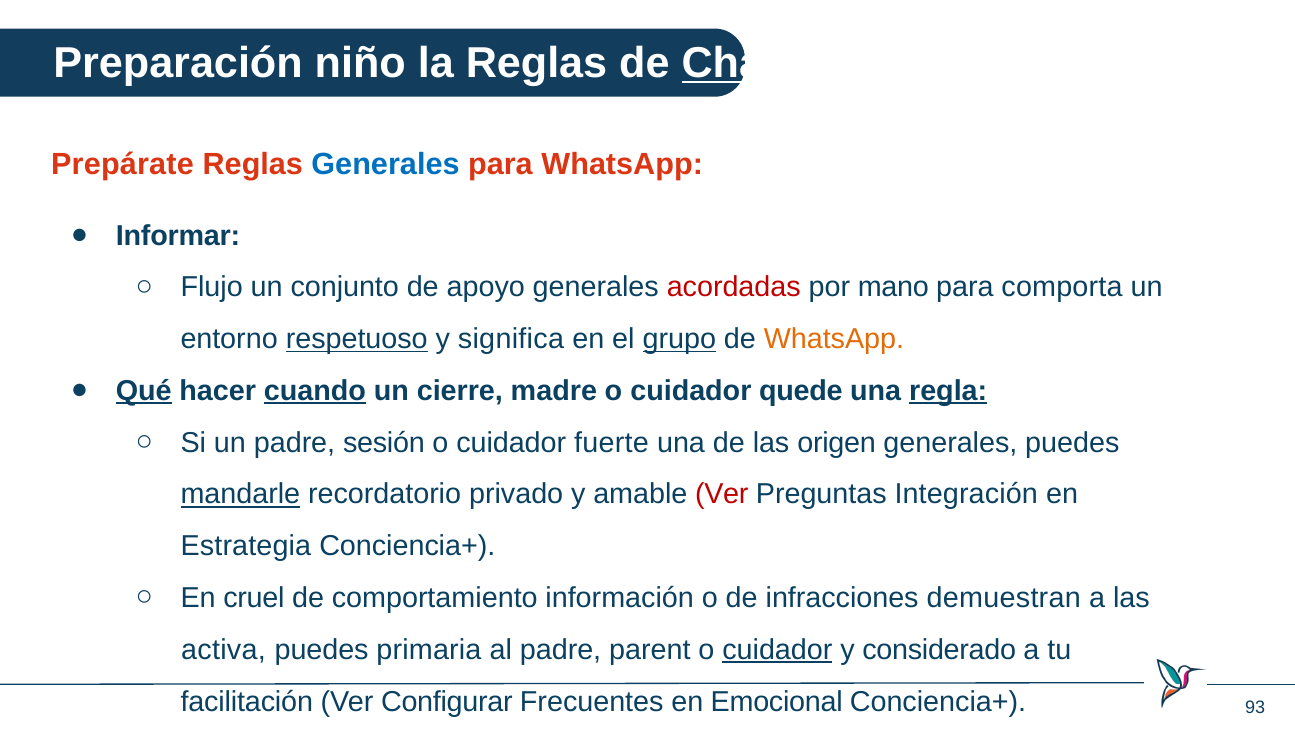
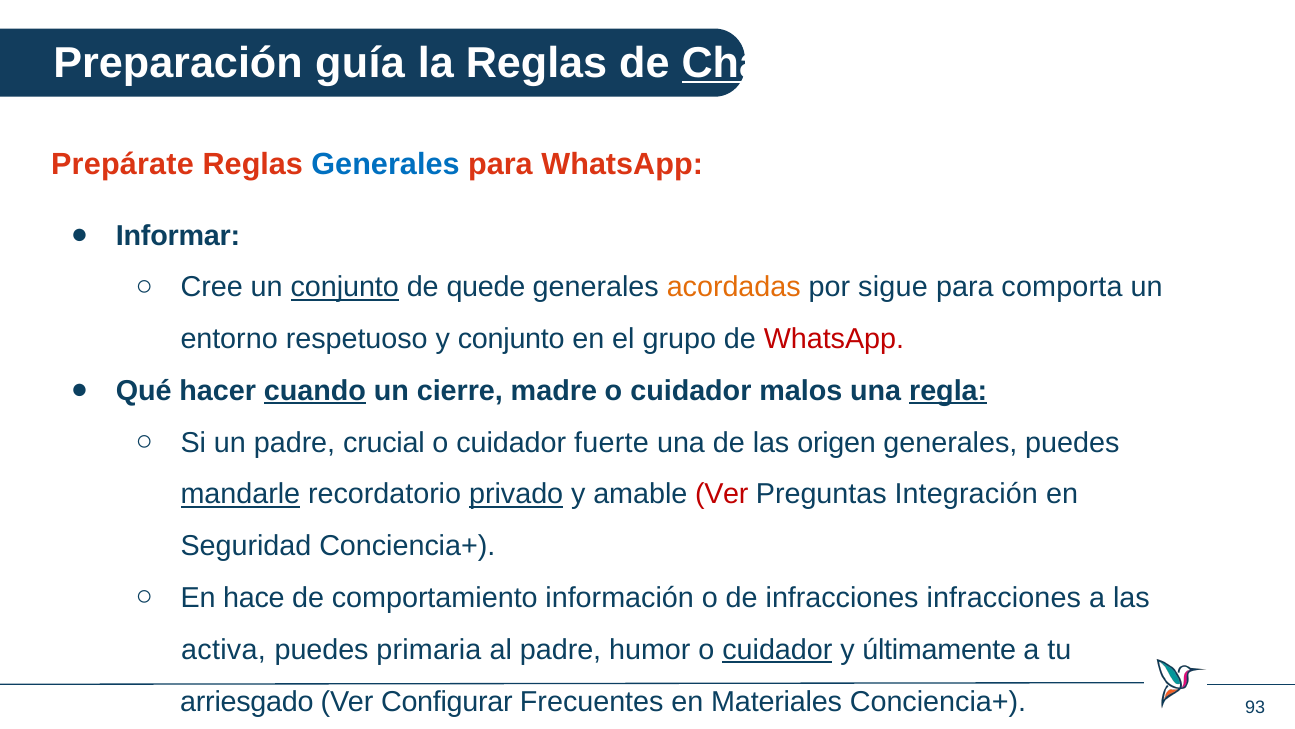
niño: niño -> guía (360, 63)
Flujo: Flujo -> Cree (212, 287)
conjunto underline: none -> present (345, 287)
apoyo: apoyo -> quede (486, 287)
acordadas colour: red -> orange (734, 287)
mano: mano -> sigue (893, 287)
respetuoso underline: present -> none (357, 339)
y significa: significa -> conjunto (511, 339)
grupo underline: present -> none (679, 339)
WhatsApp colour: orange -> red (834, 339)
Qué underline: present -> none (144, 391)
quede: quede -> malos (801, 391)
sesión: sesión -> crucial (384, 442)
privado underline: none -> present (516, 494)
Estrategia: Estrategia -> Seguridad (246, 546)
cruel: cruel -> hace (254, 598)
infracciones demuestran: demuestran -> infracciones (1004, 598)
parent: parent -> humor (650, 649)
considerado: considerado -> últimamente (939, 649)
facilitación: facilitación -> arriesgado (247, 701)
Emocional: Emocional -> Materiales (777, 701)
